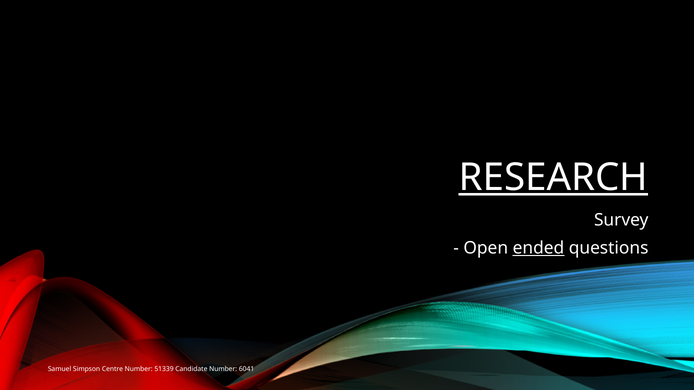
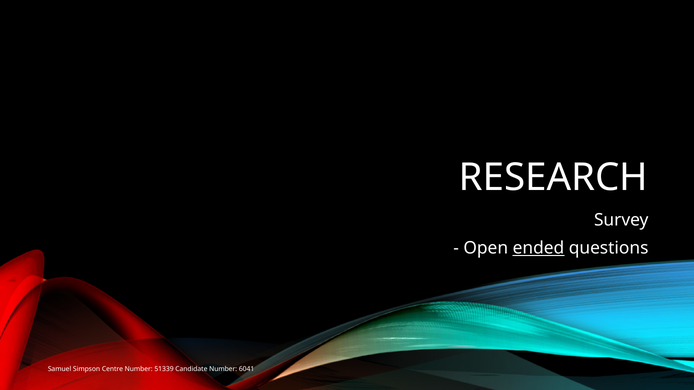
RESEARCH underline: present -> none (553, 178)
